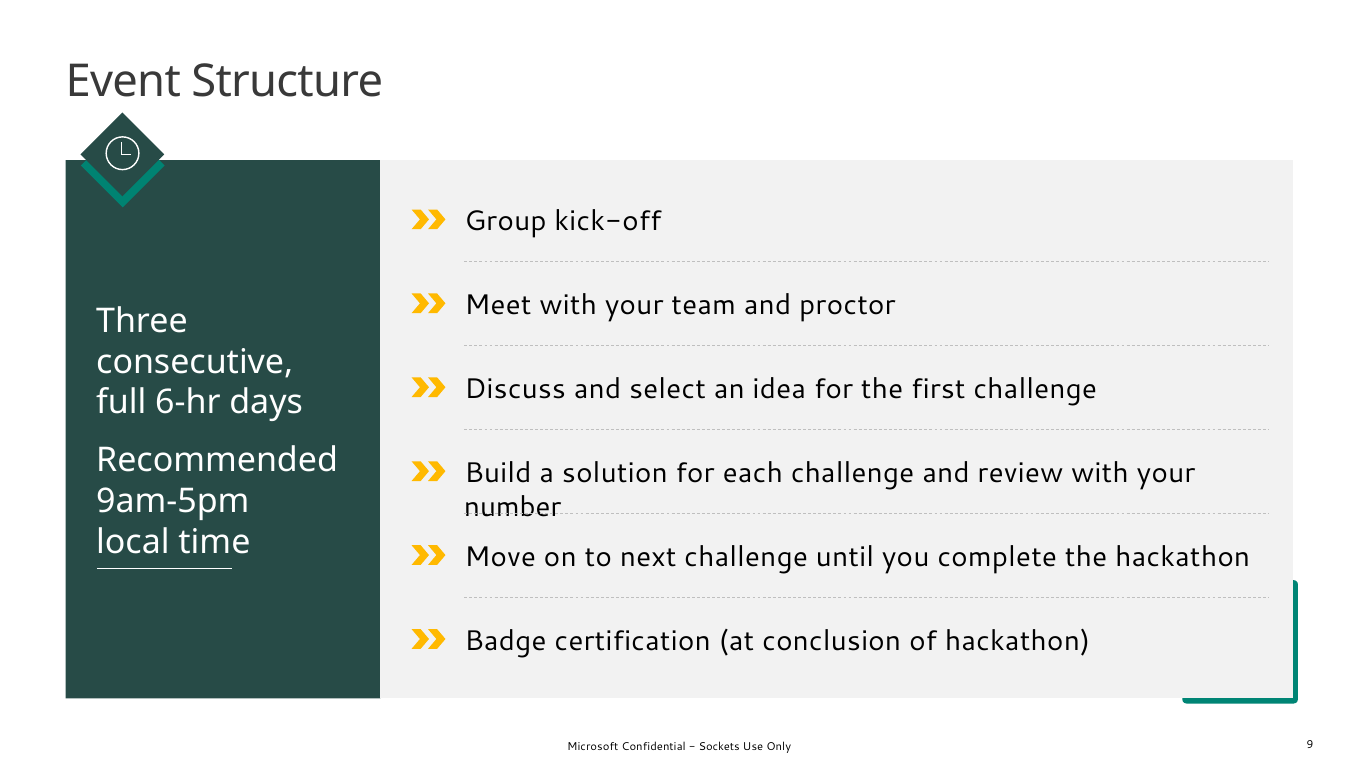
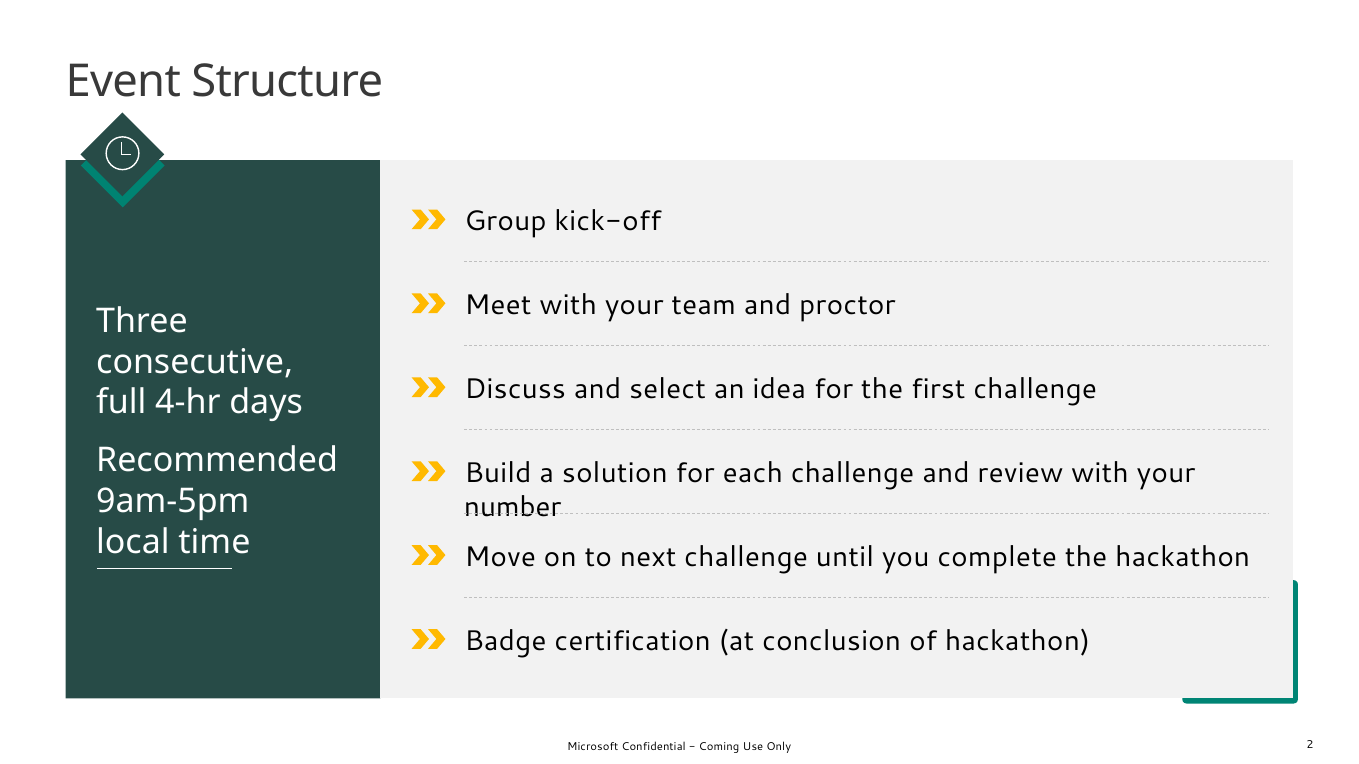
6-hr: 6-hr -> 4-hr (188, 403)
Sockets: Sockets -> Coming (719, 747)
9: 9 -> 2 (1310, 746)
